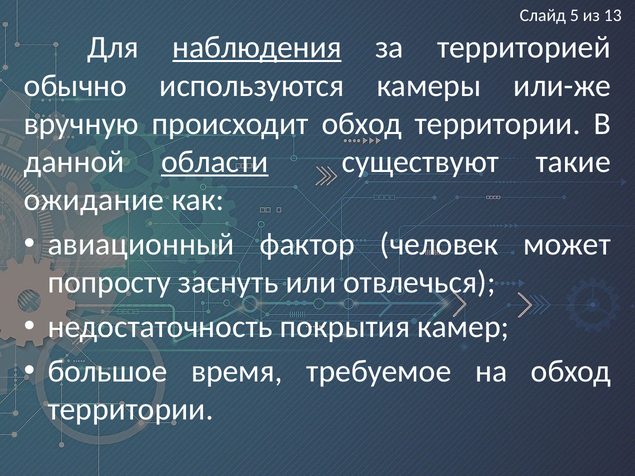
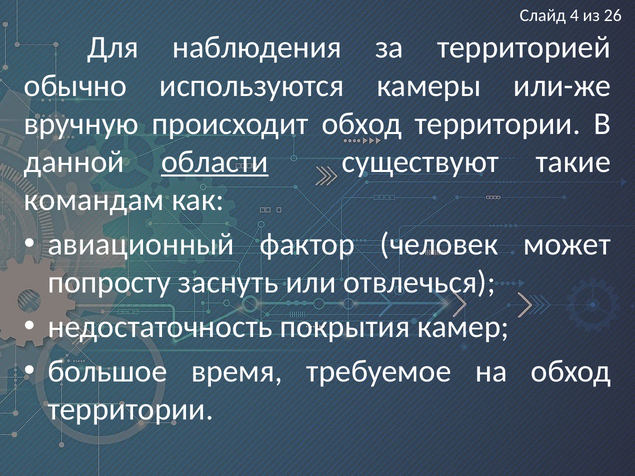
5: 5 -> 4 (574, 16)
13: 13 -> 26 (613, 16)
наблюдения underline: present -> none (257, 48)
ожидание: ожидание -> командам (94, 200)
